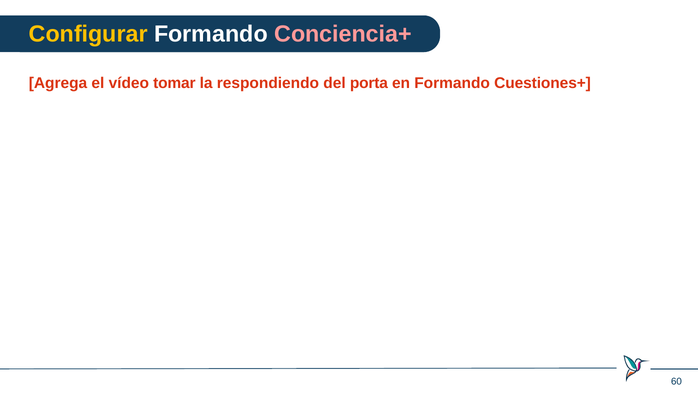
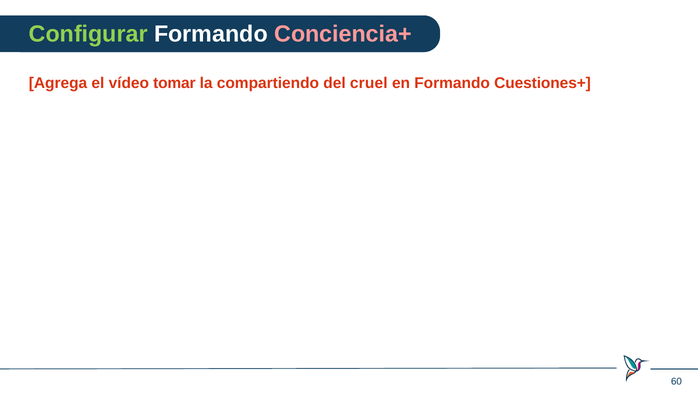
Configurar colour: yellow -> light green (88, 34)
respondiendo: respondiendo -> compartiendo (268, 83)
porta: porta -> cruel (369, 83)
